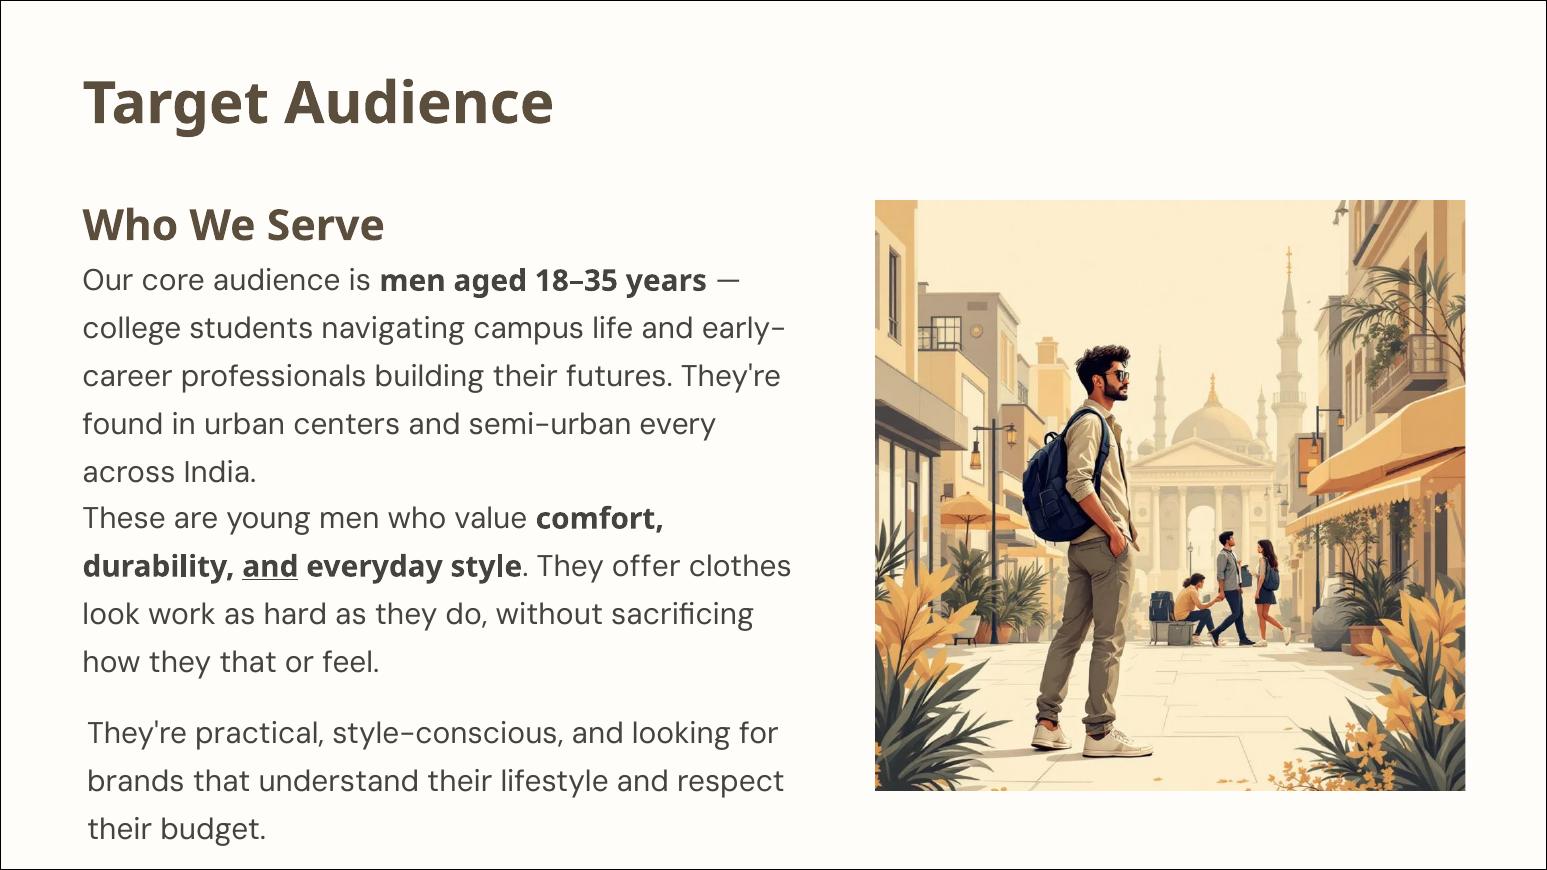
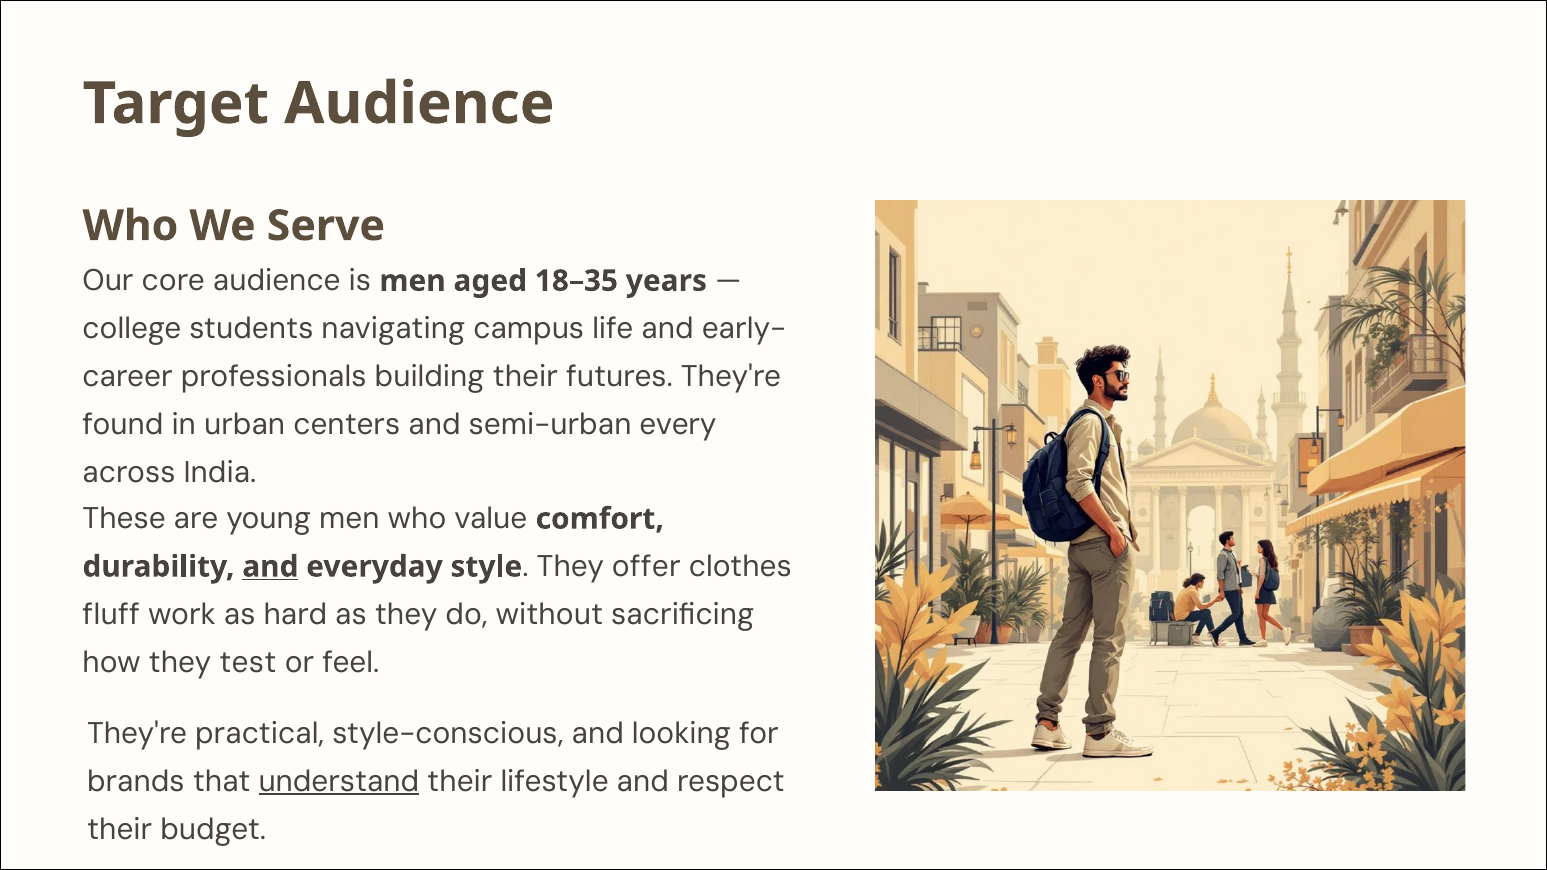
look: look -> fluff (111, 615)
they that: that -> test (248, 663)
understand underline: none -> present (339, 782)
